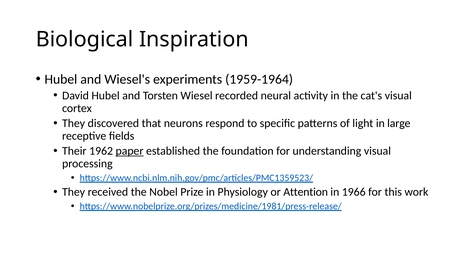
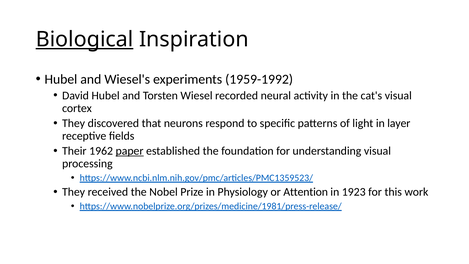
Biological underline: none -> present (85, 39)
1959-1964: 1959-1964 -> 1959-1992 (259, 79)
large: large -> layer (399, 123)
1966: 1966 -> 1923 (354, 192)
